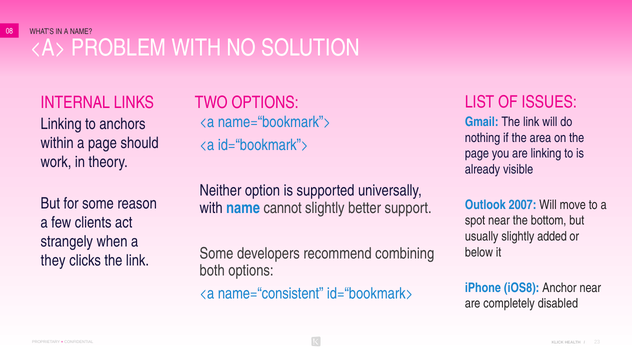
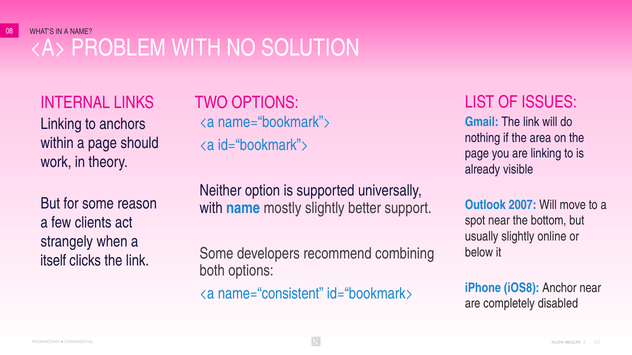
cannot: cannot -> mostly (283, 208)
added: added -> online (552, 237)
they: they -> itself (53, 261)
